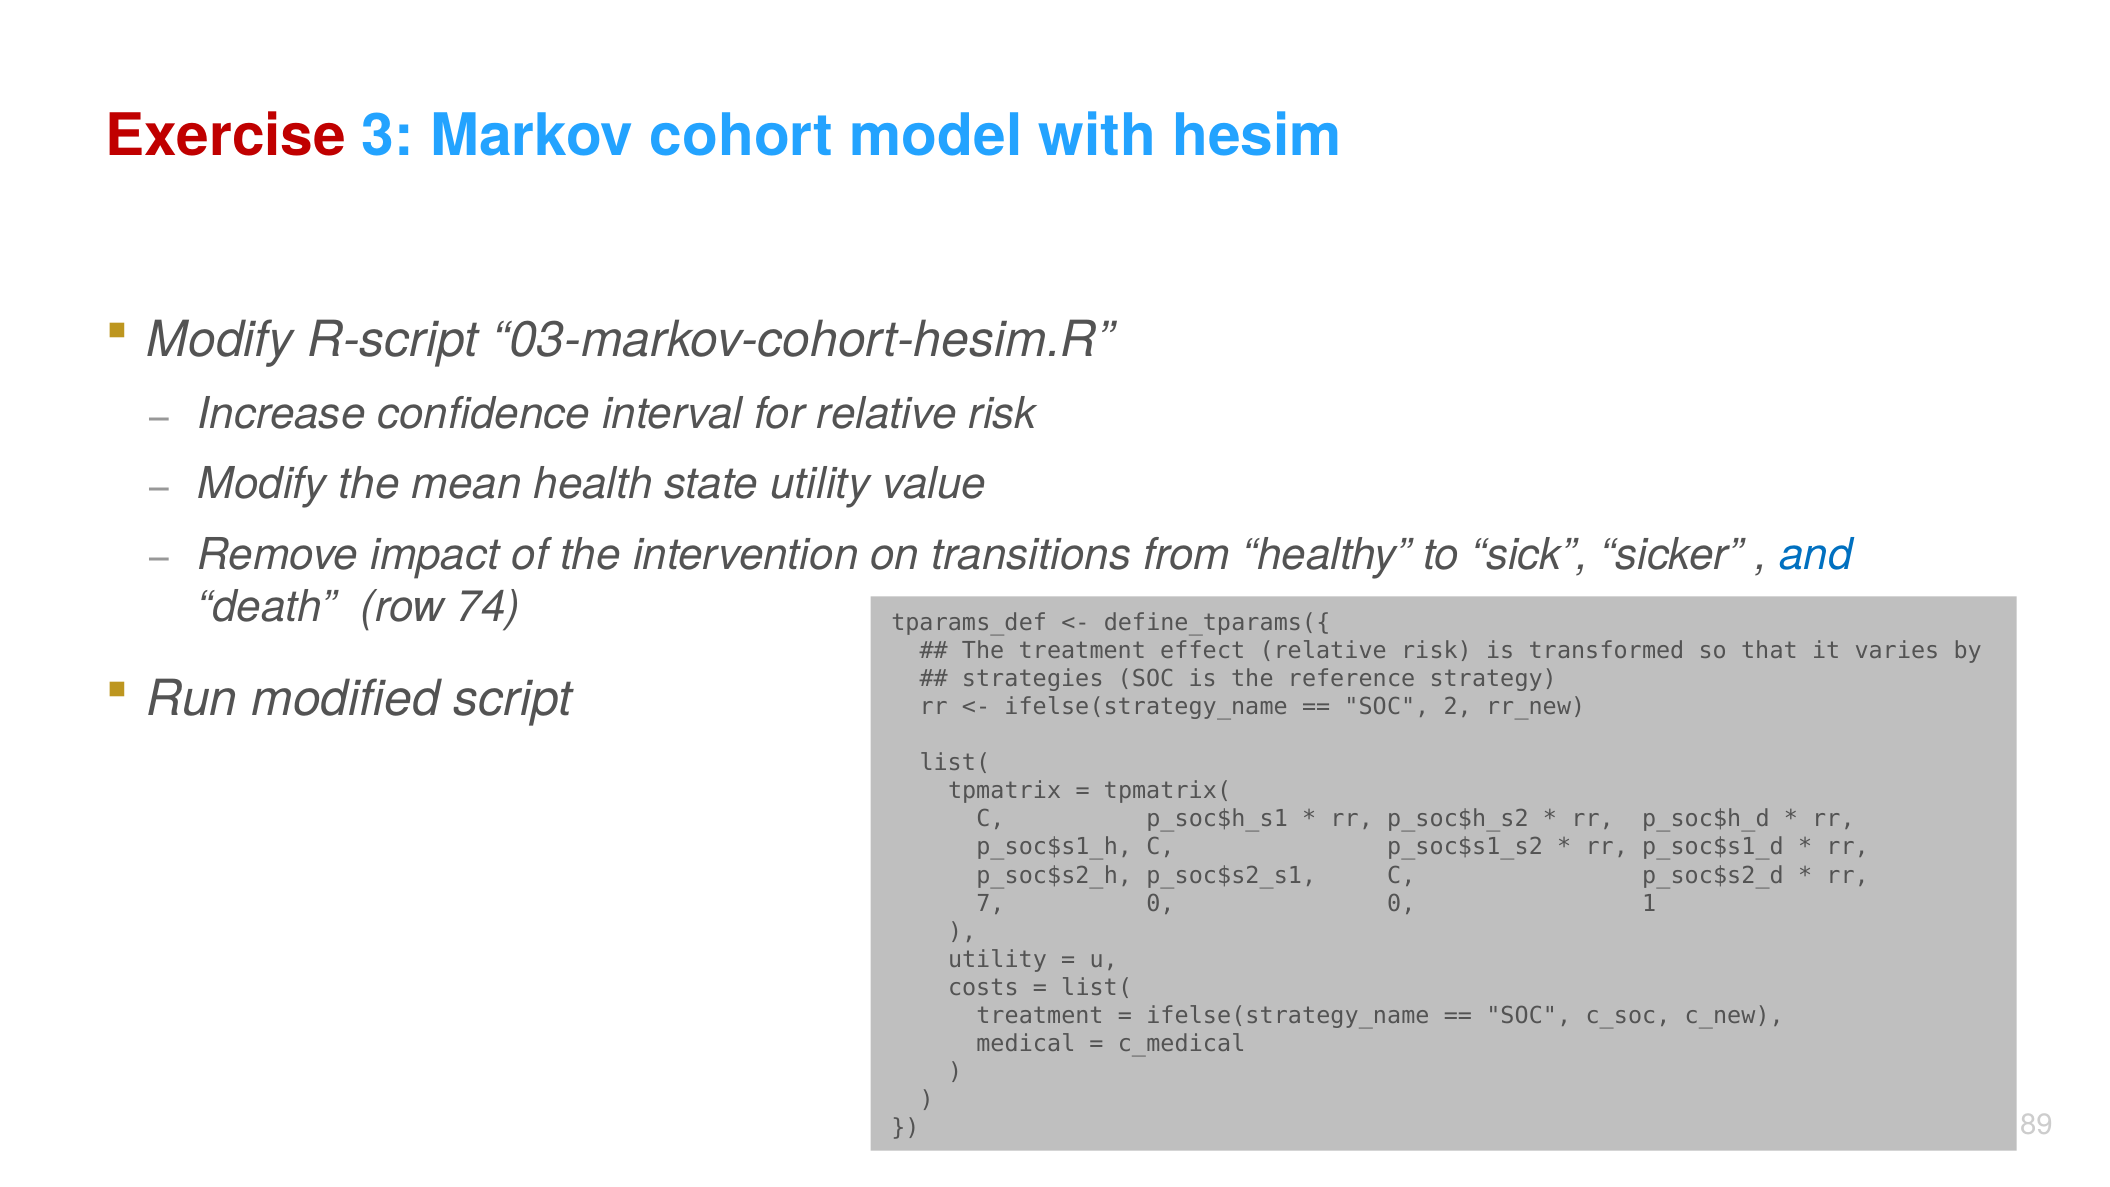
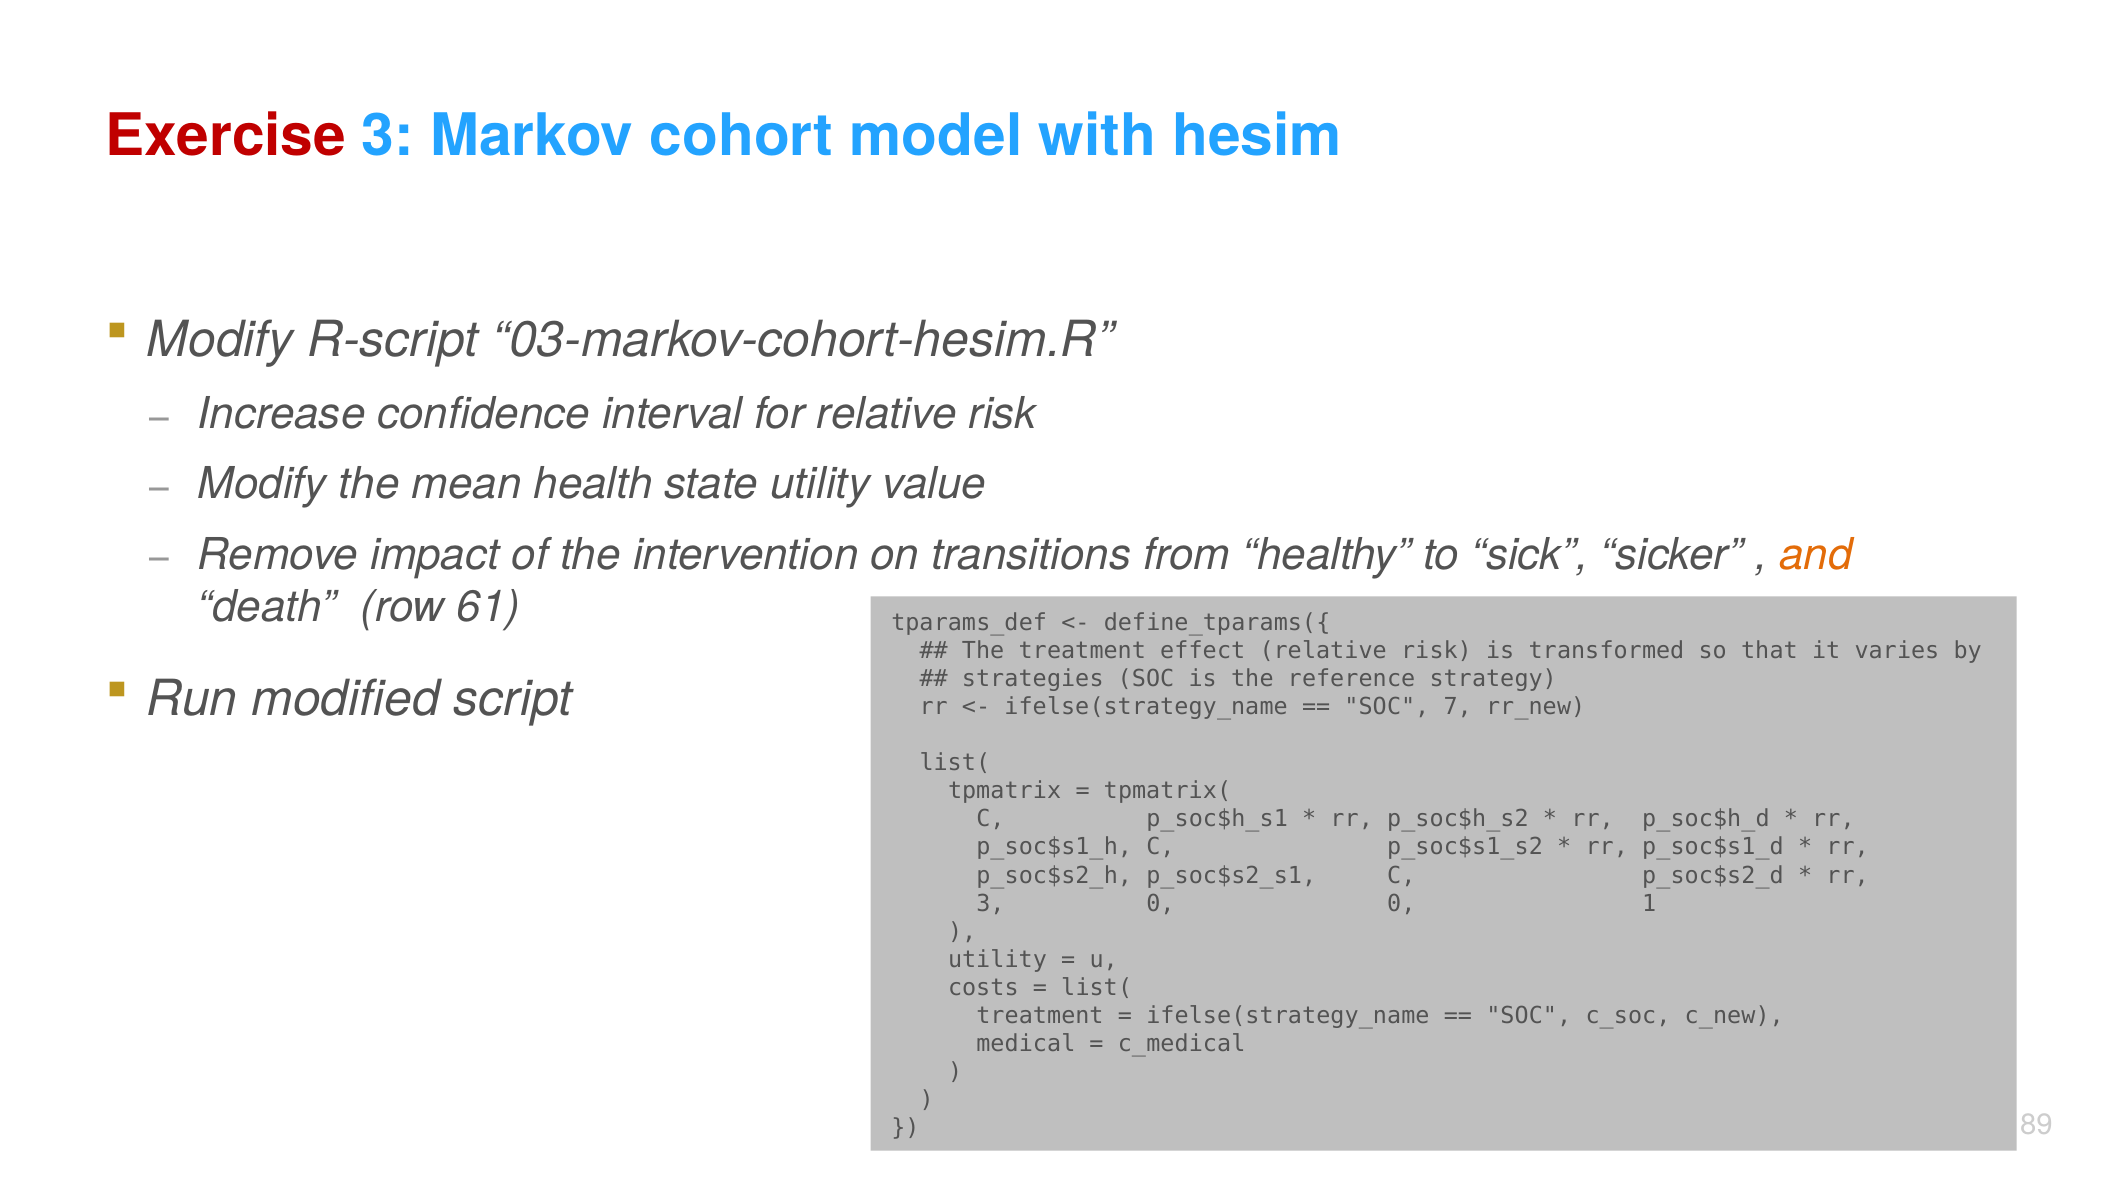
and colour: blue -> orange (1816, 555)
74: 74 -> 61 (488, 607)
2: 2 -> 7 (1458, 707)
7: 7 -> 3 (990, 903)
